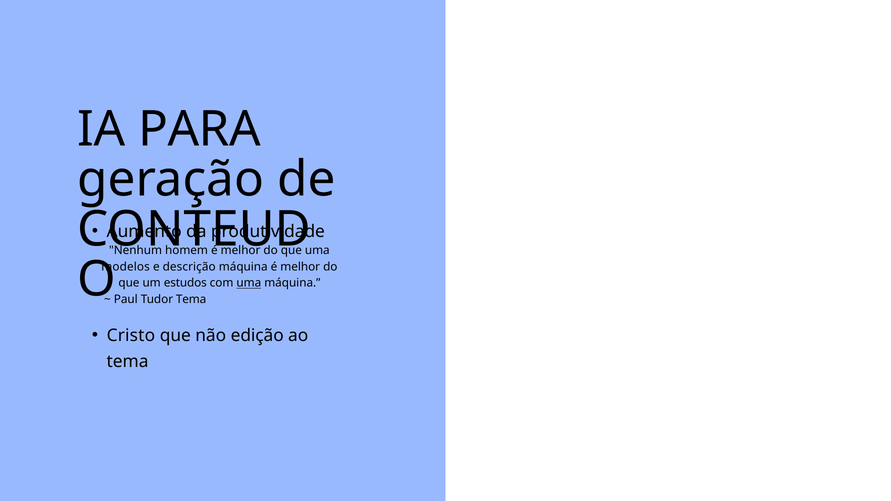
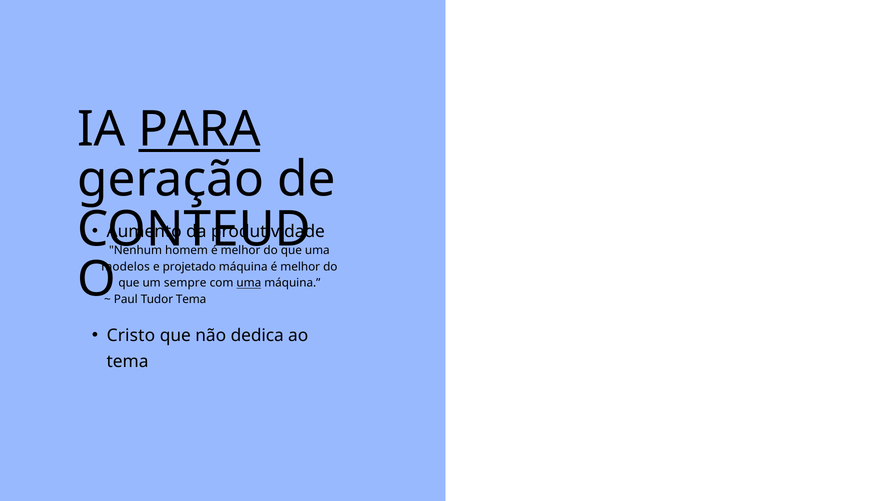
PARA underline: none -> present (199, 129)
descrição: descrição -> projetado (189, 267)
estudos: estudos -> sempre (185, 283)
edição: edição -> dedica (257, 335)
